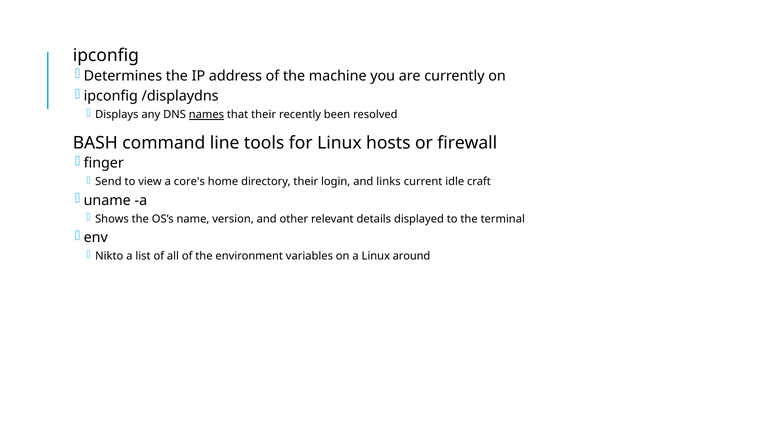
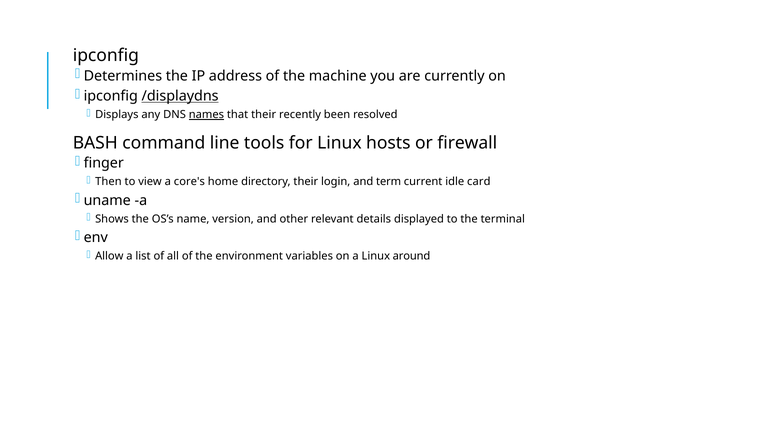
/displaydns underline: none -> present (180, 96)
Send: Send -> Then (108, 182)
links: links -> term (389, 182)
craft: craft -> card (479, 182)
Nikto: Nikto -> Allow (109, 256)
